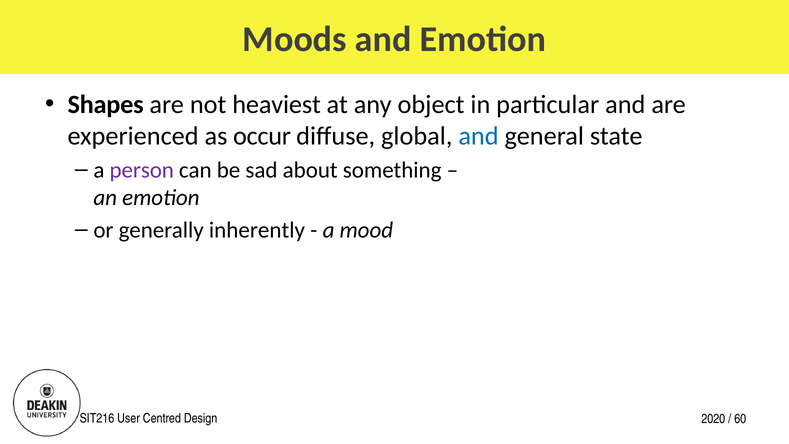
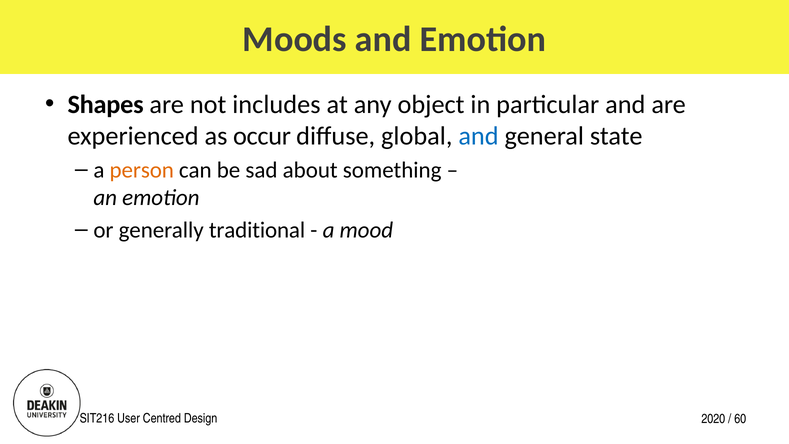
heaviest: heaviest -> includes (276, 104)
person colour: purple -> orange (142, 170)
inherently: inherently -> traditional (257, 230)
